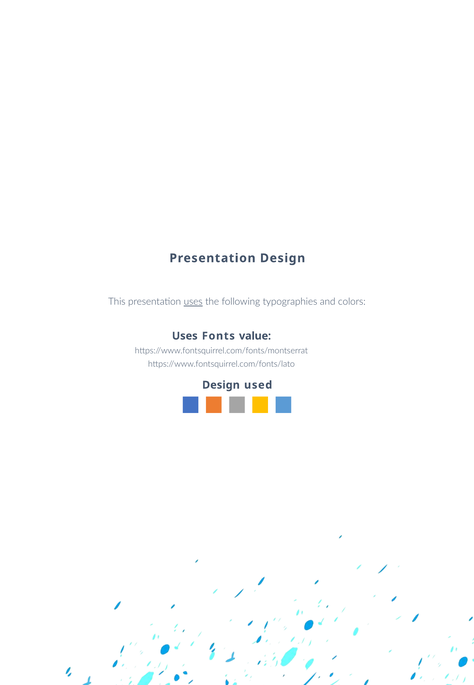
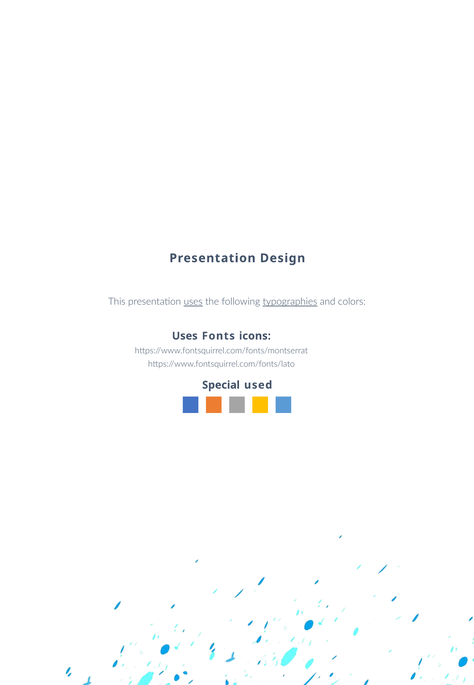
typographies underline: none -> present (290, 302)
value: value -> icons (255, 336)
Design: Design -> Special (221, 385)
